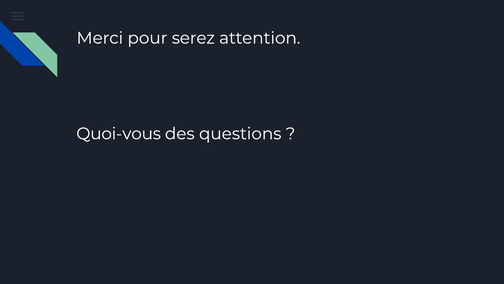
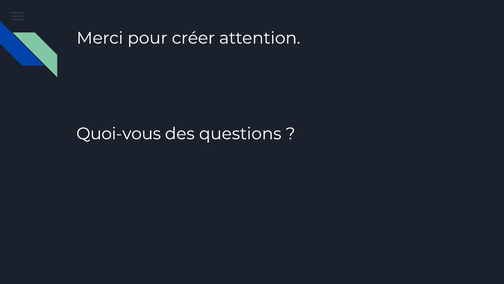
serez: serez -> créer (193, 38)
